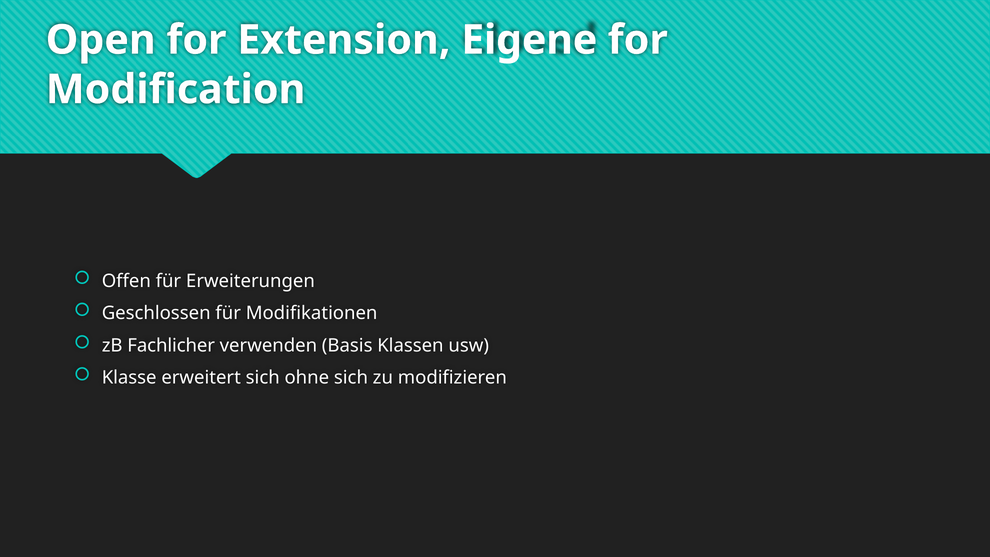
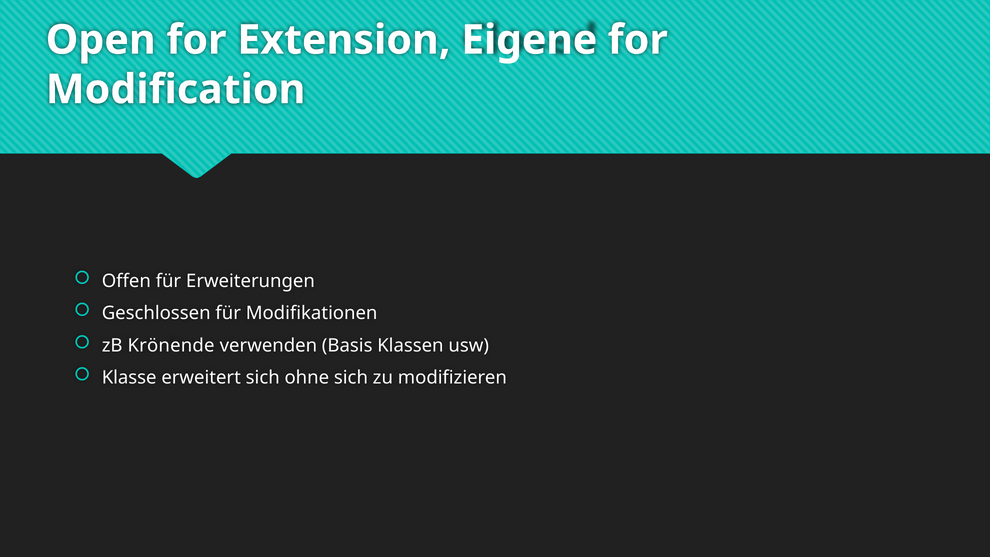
Fachlicher: Fachlicher -> Krönende (171, 345)
